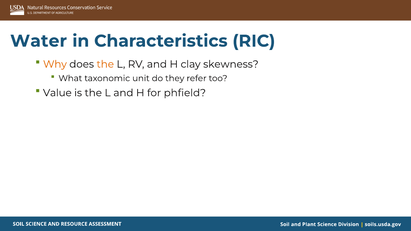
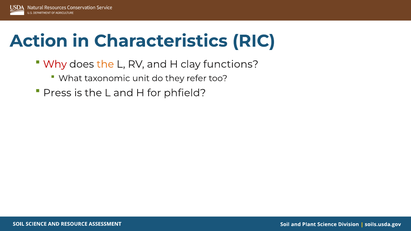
Water: Water -> Action (39, 41)
Why colour: orange -> red (55, 64)
skewness: skewness -> functions (231, 64)
Value: Value -> Press (57, 93)
